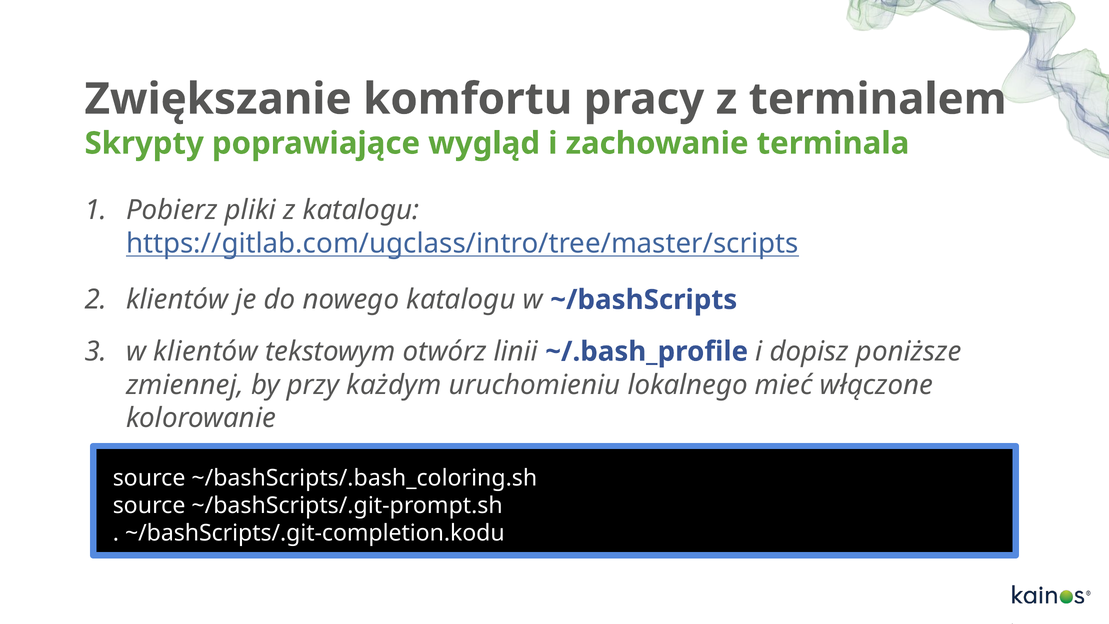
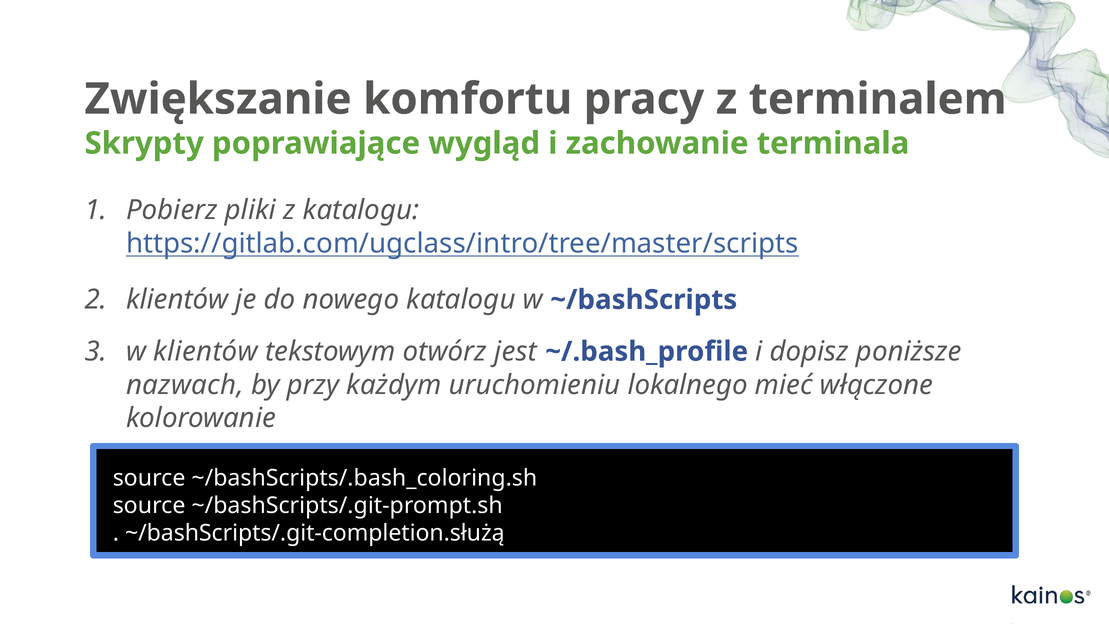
linii: linii -> jest (516, 351)
zmiennej: zmiennej -> nazwach (185, 385)
~/bashScripts/.git-completion.kodu: ~/bashScripts/.git-completion.kodu -> ~/bashScripts/.git-completion.służą (315, 533)
